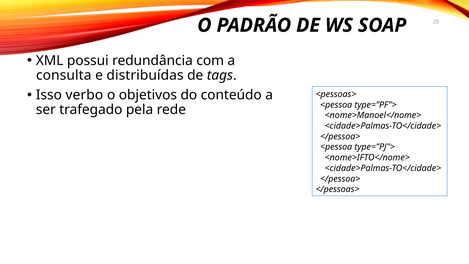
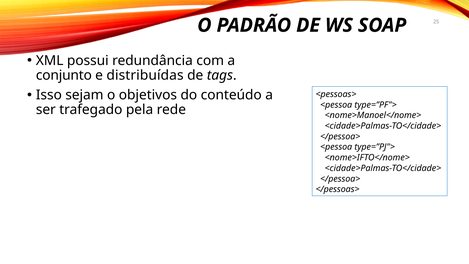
consulta: consulta -> conjunto (64, 75)
verbo: verbo -> sejam (84, 95)
